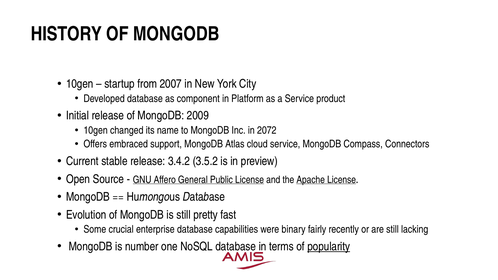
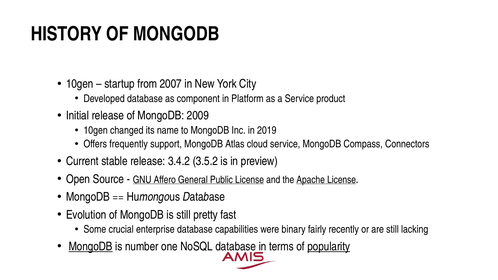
2072: 2072 -> 2019 (267, 130)
embraced: embraced -> frequently (129, 144)
MongoDB underline: none -> present (91, 247)
